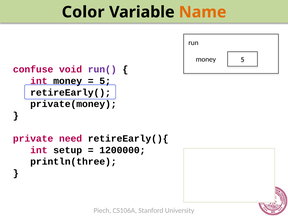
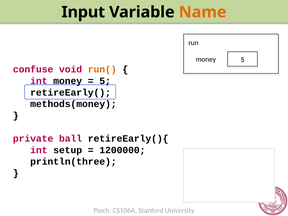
Color: Color -> Input (83, 12)
run( colour: purple -> orange (102, 69)
private(money: private(money -> methods(money (73, 104)
need: need -> ball (71, 139)
